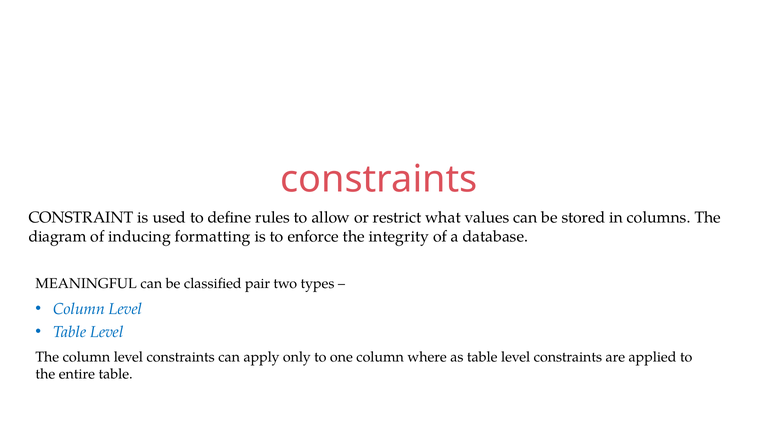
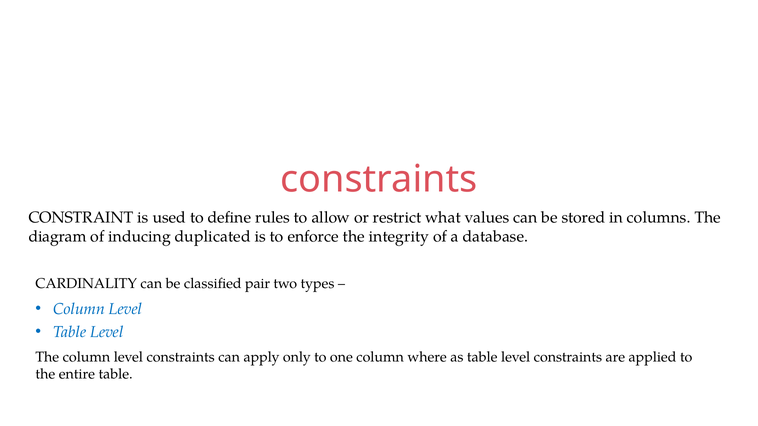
formatting: formatting -> duplicated (213, 237)
MEANINGFUL: MEANINGFUL -> CARDINALITY (86, 284)
